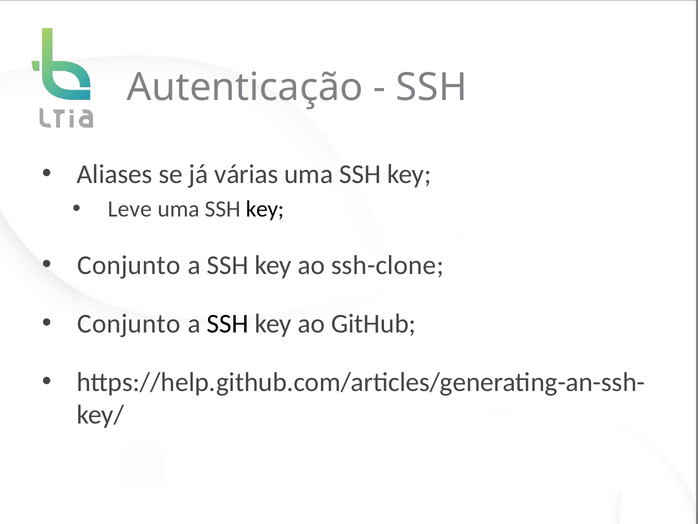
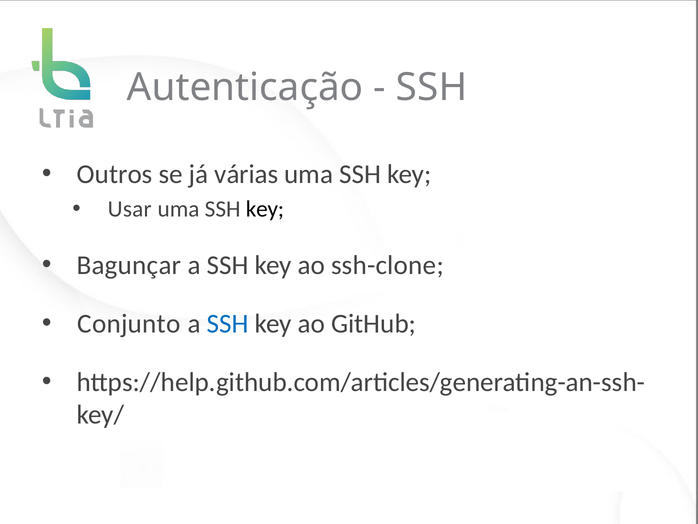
Aliases: Aliases -> Outros (115, 174)
Leve: Leve -> Usar (130, 209)
Conjunto: Conjunto -> Bagunçar (129, 265)
SSH colour: black -> blue (228, 323)
